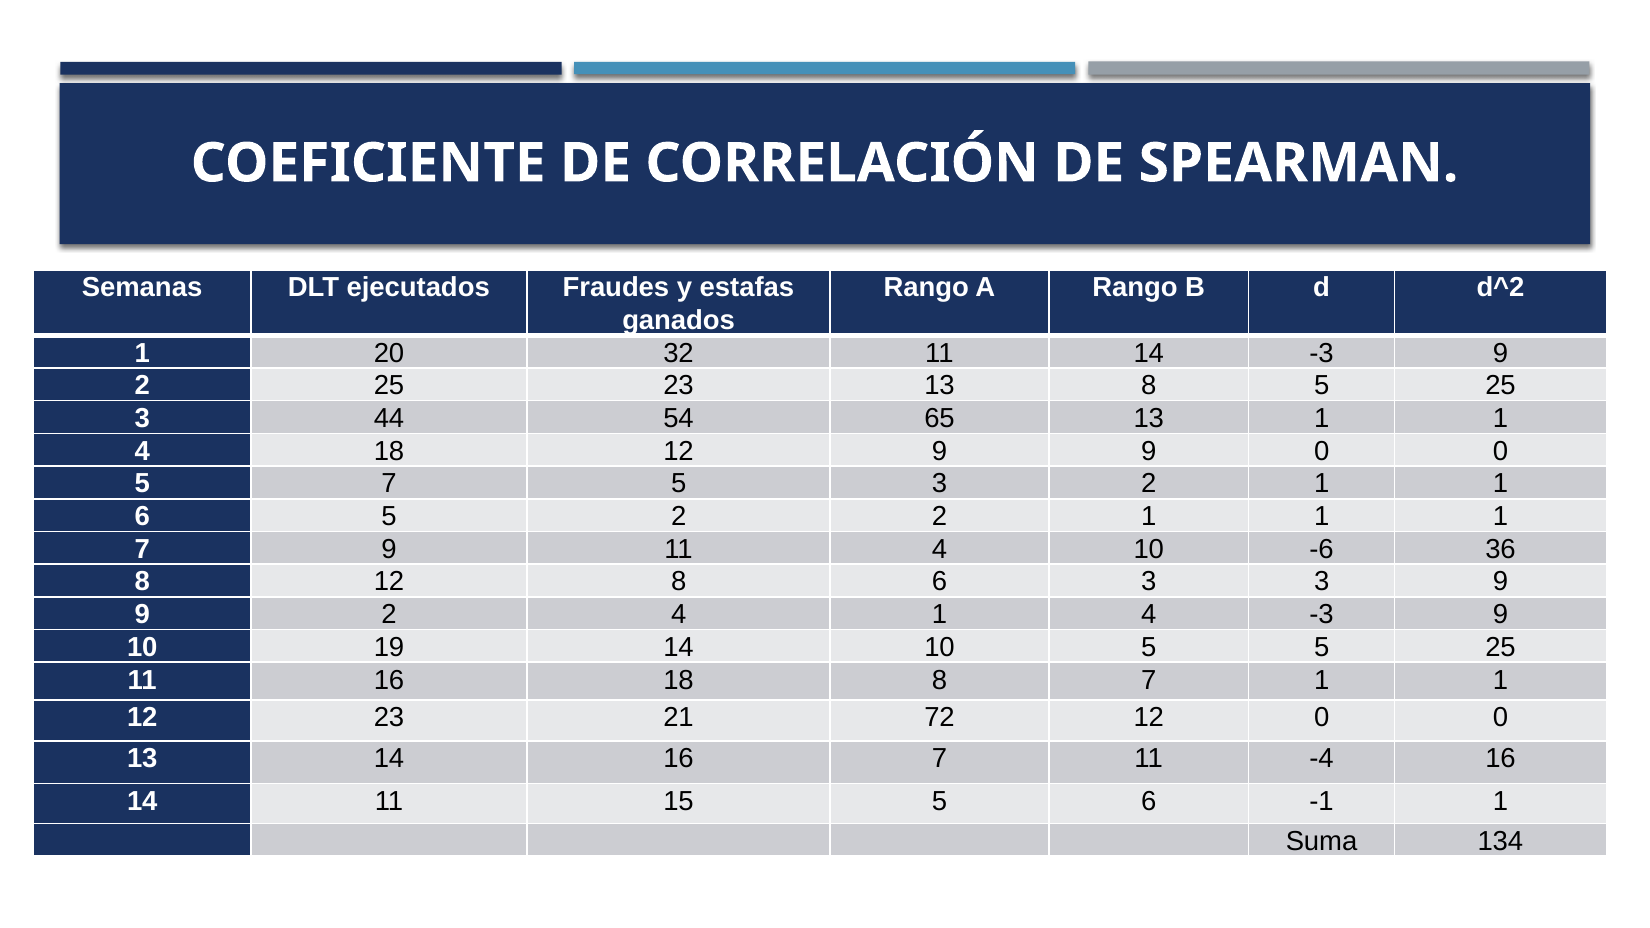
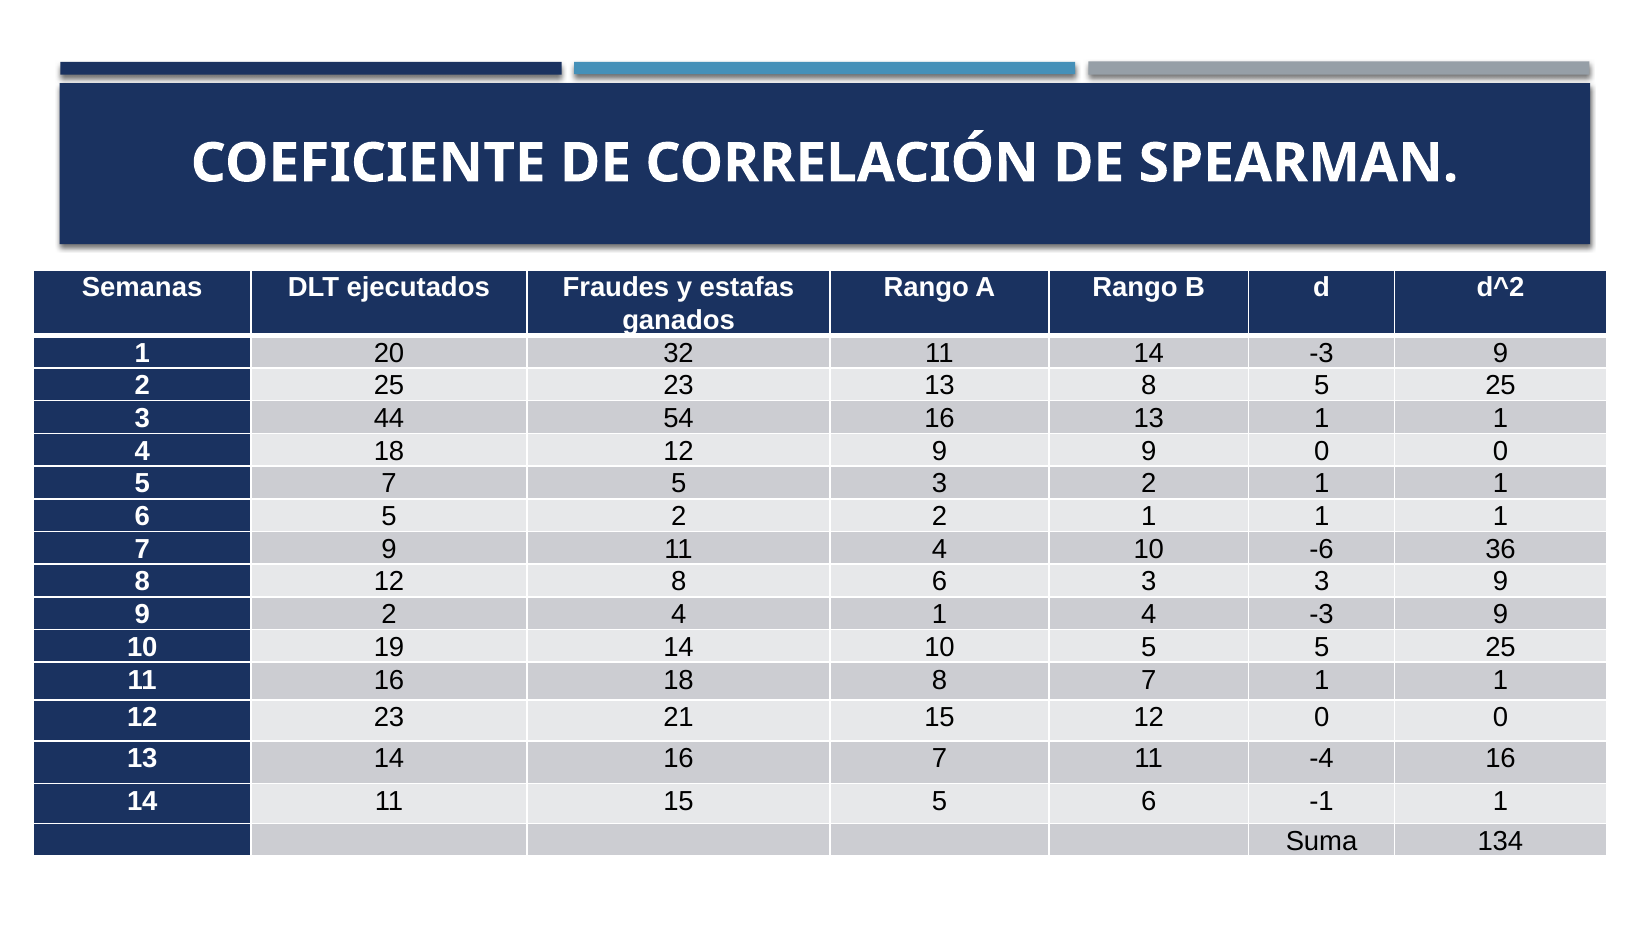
54 65: 65 -> 16 (939, 419)
21 72: 72 -> 15 (939, 718)
